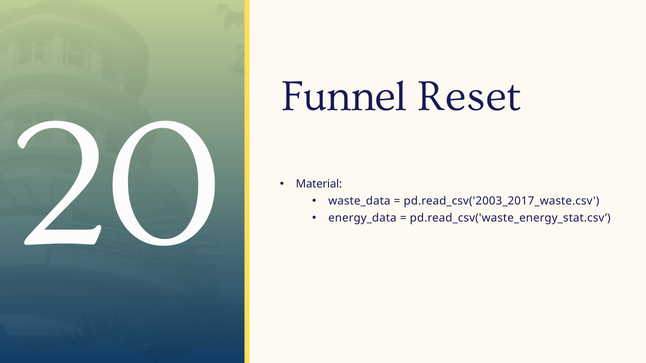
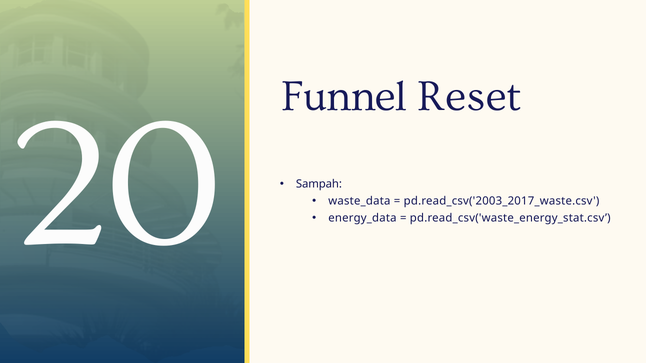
Material: Material -> Sampah (319, 184)
